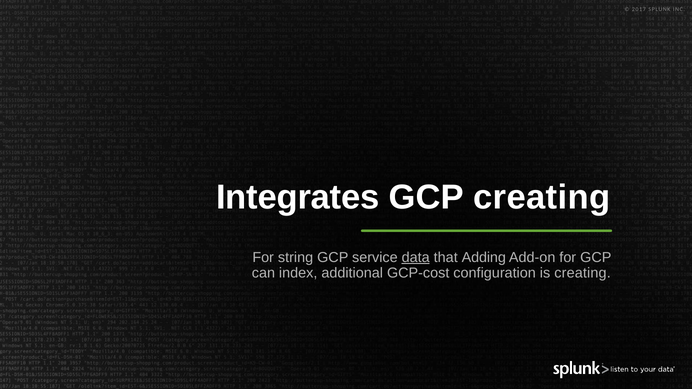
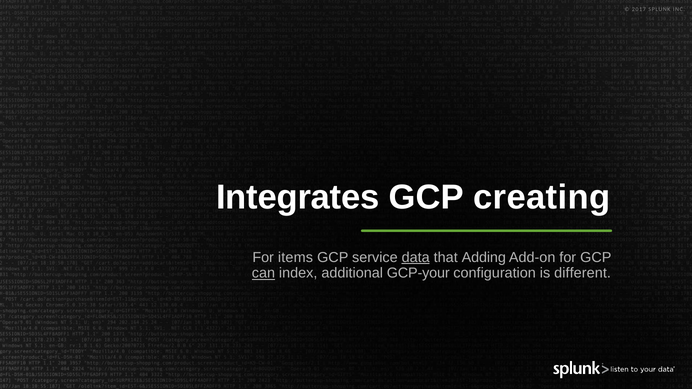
string: string -> items (295, 257)
can underline: none -> present (263, 273)
GCP-cost: GCP-cost -> GCP-your (418, 273)
is creating: creating -> different (583, 273)
